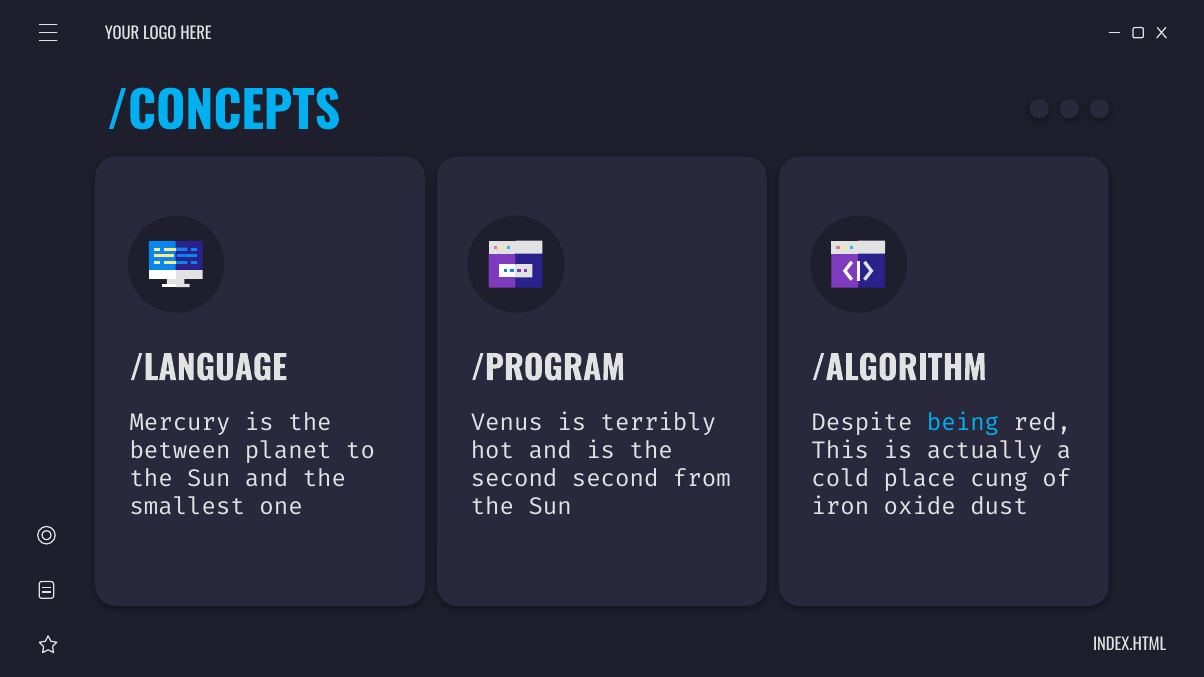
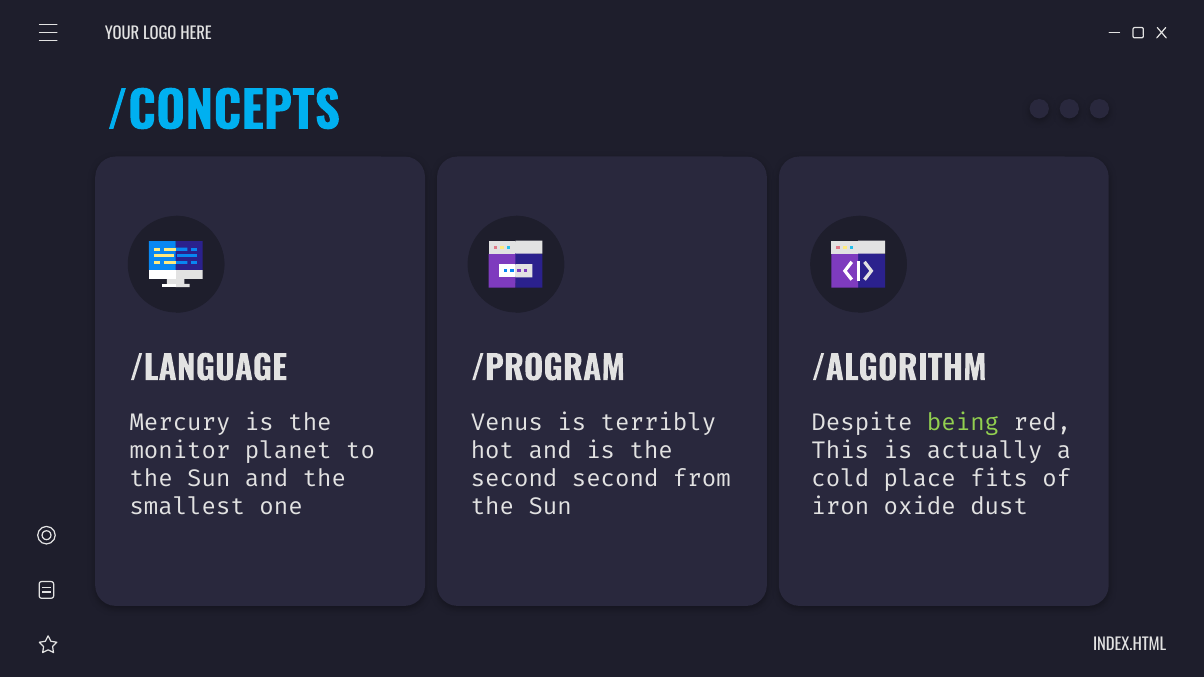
being colour: light blue -> light green (963, 423)
between: between -> monitor (180, 451)
cung: cung -> fits (999, 479)
